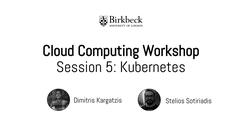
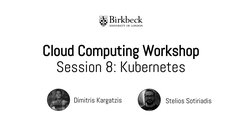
5: 5 -> 8 (111, 67)
